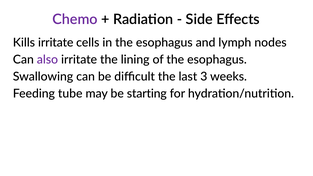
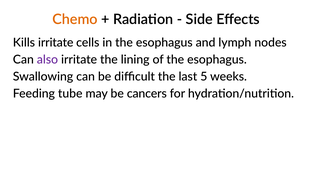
Chemo colour: purple -> orange (75, 19)
3: 3 -> 5 (204, 77)
starting: starting -> cancers (147, 94)
